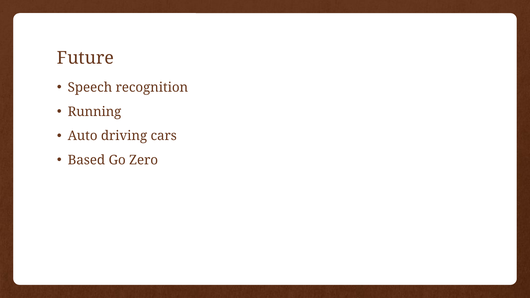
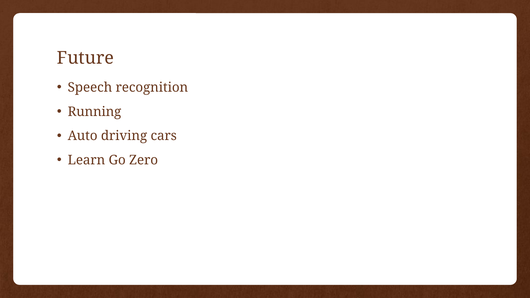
Based: Based -> Learn (86, 160)
